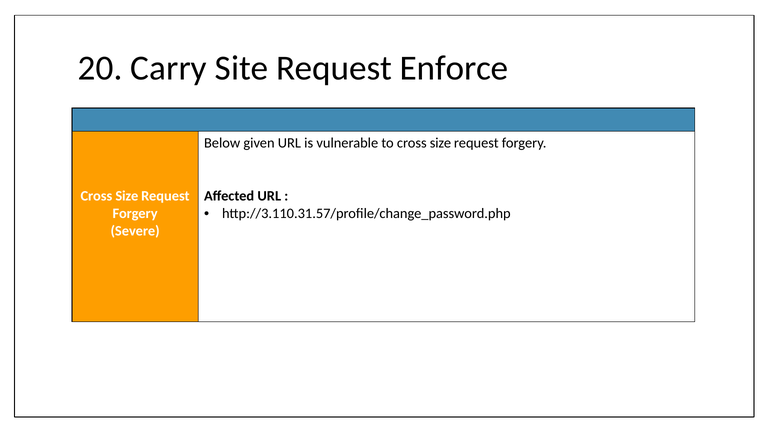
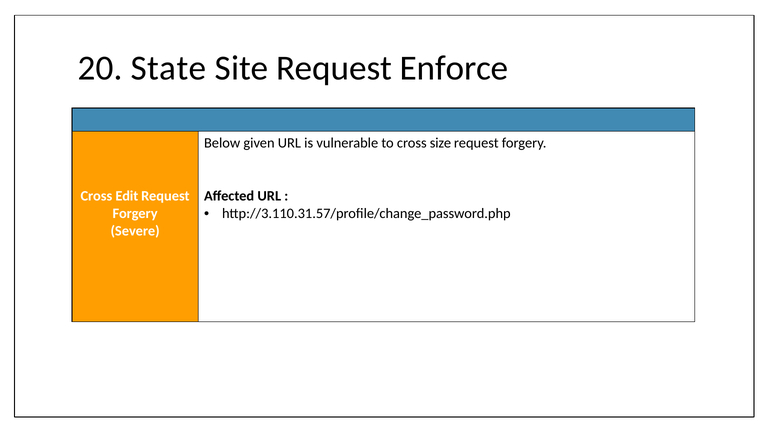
Carry: Carry -> State (168, 68)
Size: Size -> Edit (127, 196)
